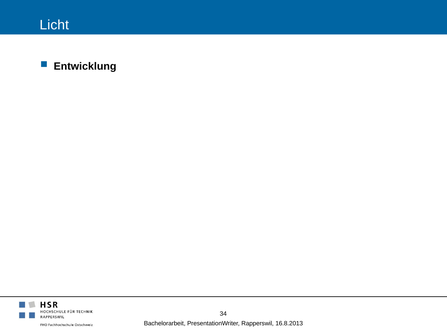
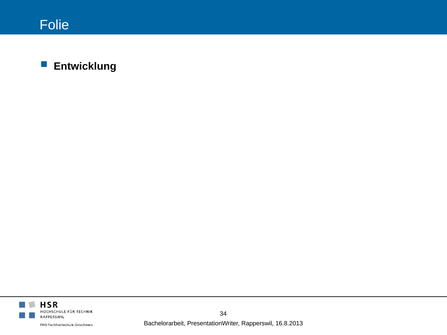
Licht: Licht -> Folie (54, 25)
